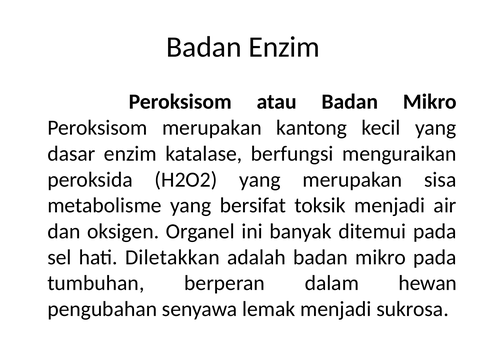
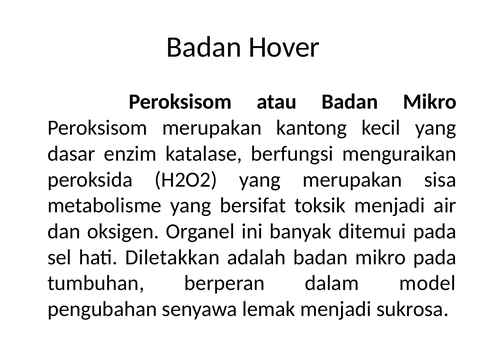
Badan Enzim: Enzim -> Hover (284, 47)
hewan: hewan -> model (428, 284)
